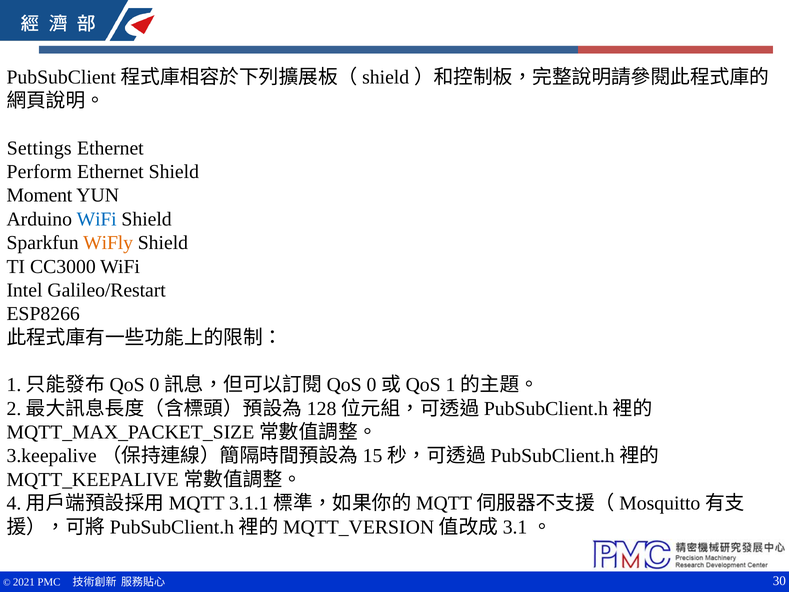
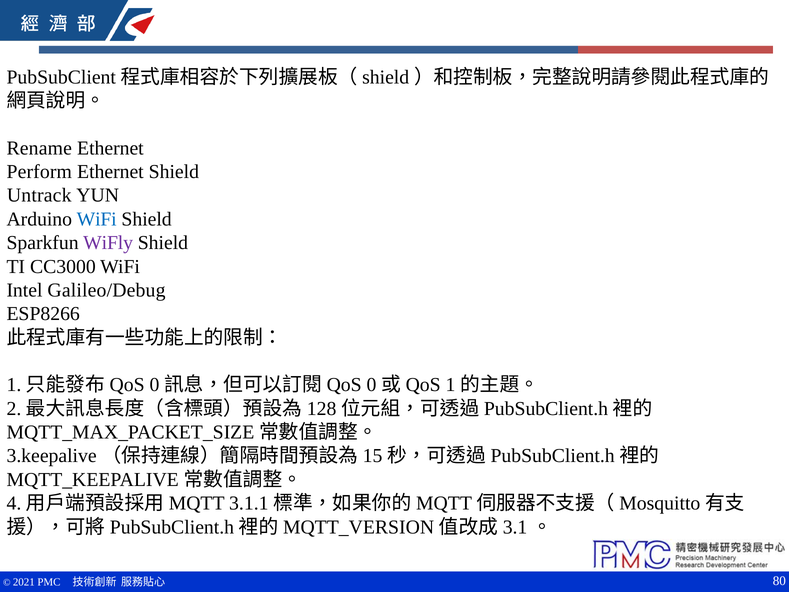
Settings: Settings -> Rename (39, 148)
Moment: Moment -> Untrack (39, 195)
WiFly colour: orange -> purple (108, 243)
Galileo/Restart: Galileo/Restart -> Galileo/Debug (106, 290)
30: 30 -> 80 (779, 581)
